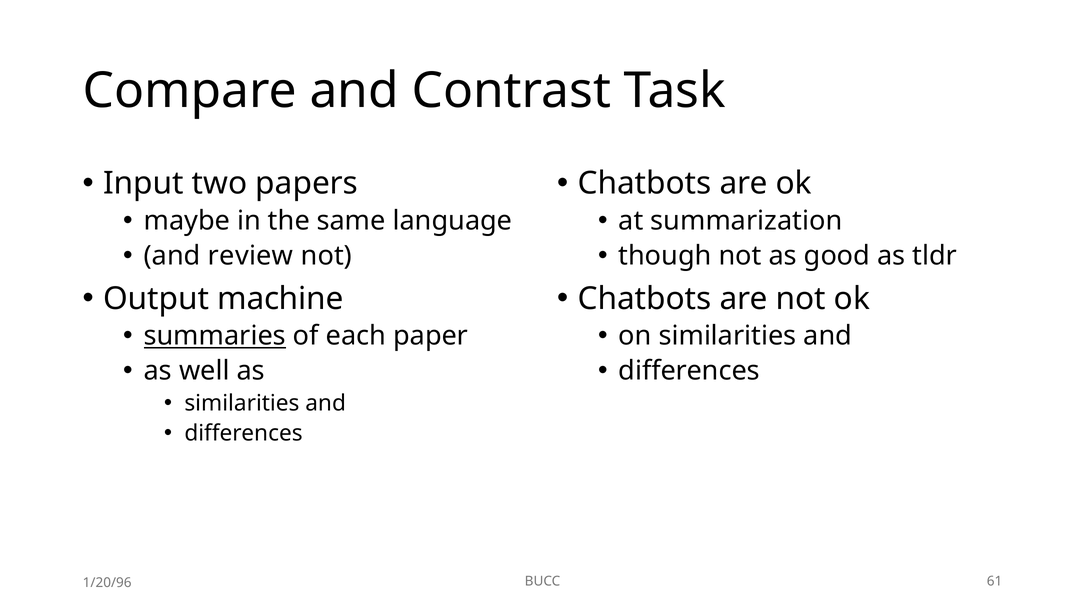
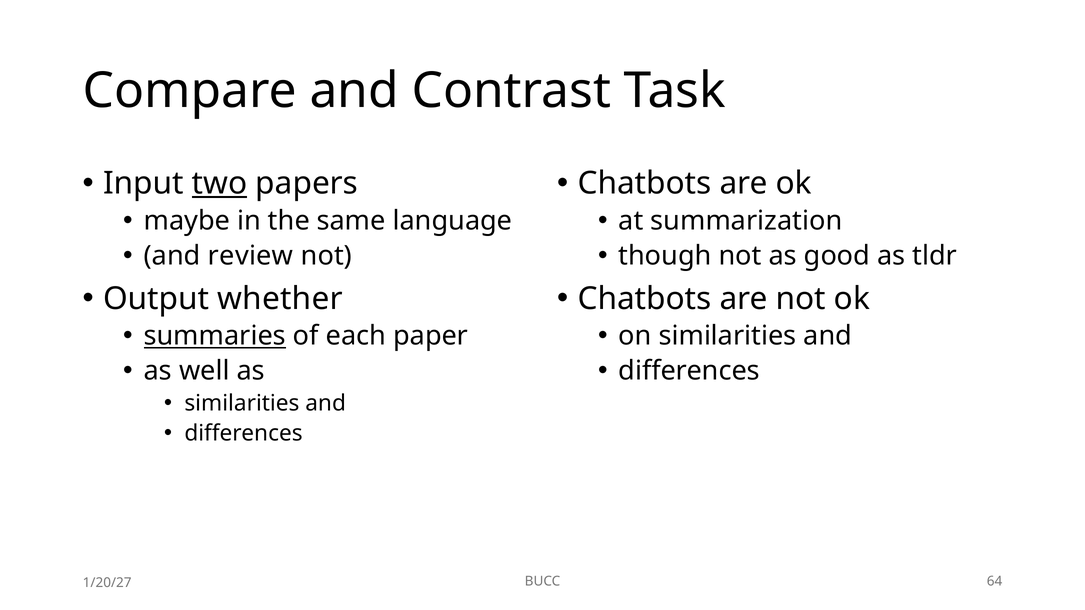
two underline: none -> present (220, 183)
machine: machine -> whether (280, 299)
61: 61 -> 64 (995, 582)
1/20/96: 1/20/96 -> 1/20/27 (107, 583)
